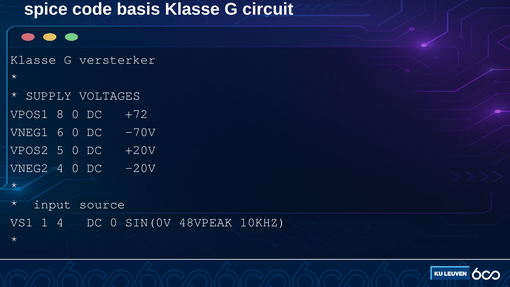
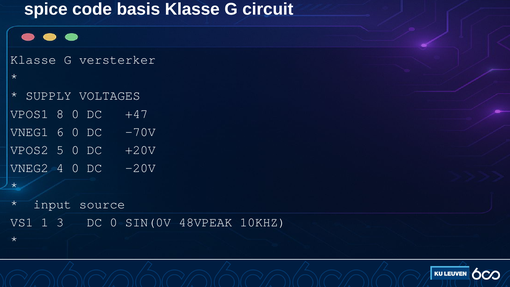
+72: +72 -> +47 (136, 114)
1 4: 4 -> 3 (60, 222)
